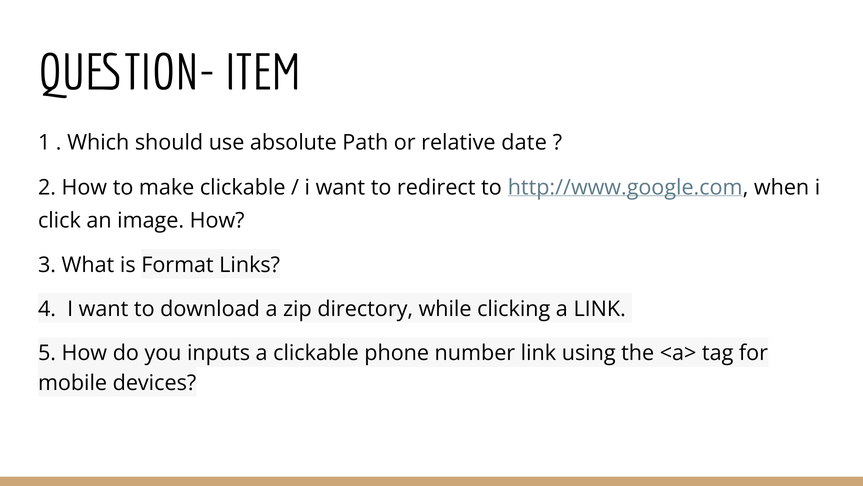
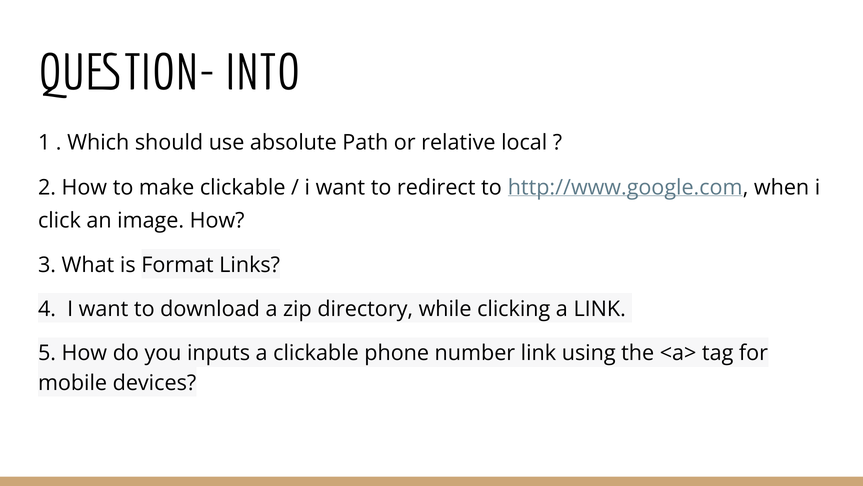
ITEM: ITEM -> INTO (263, 73)
date: date -> local (524, 143)
